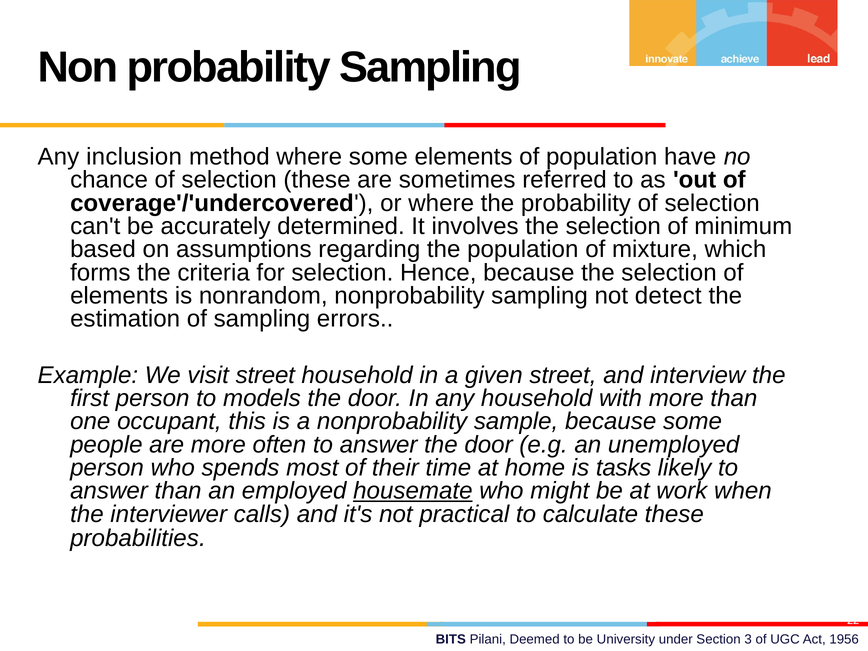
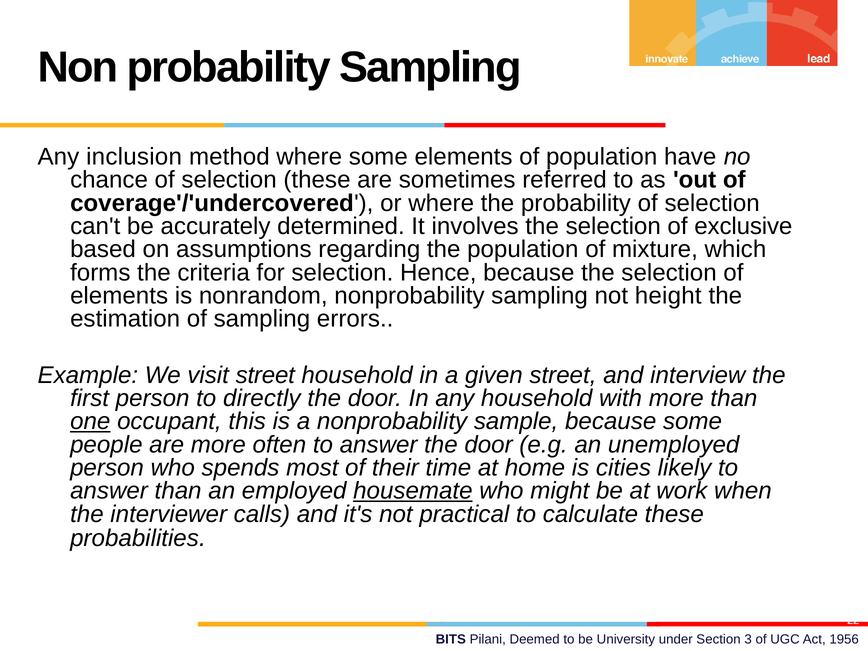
minimum: minimum -> exclusive (743, 226)
detect: detect -> height (668, 296)
models: models -> directly (262, 398)
one underline: none -> present (90, 421)
tasks: tasks -> cities (623, 468)
